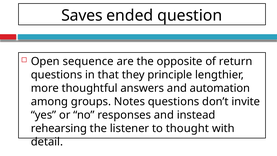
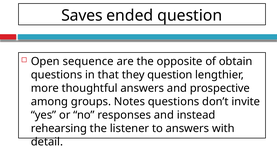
return: return -> obtain (236, 61)
they principle: principle -> question (170, 75)
automation: automation -> prospective (220, 88)
to thought: thought -> answers (187, 128)
